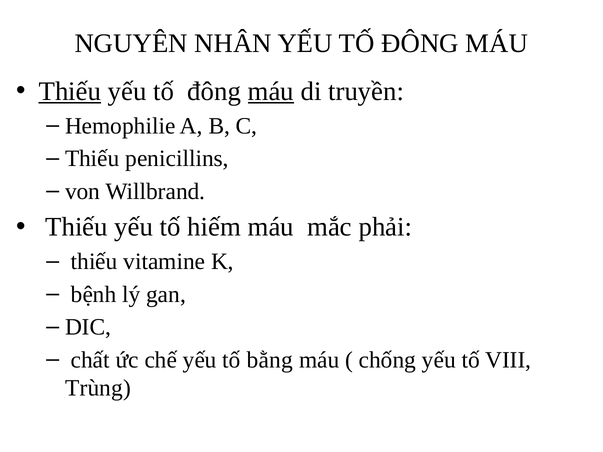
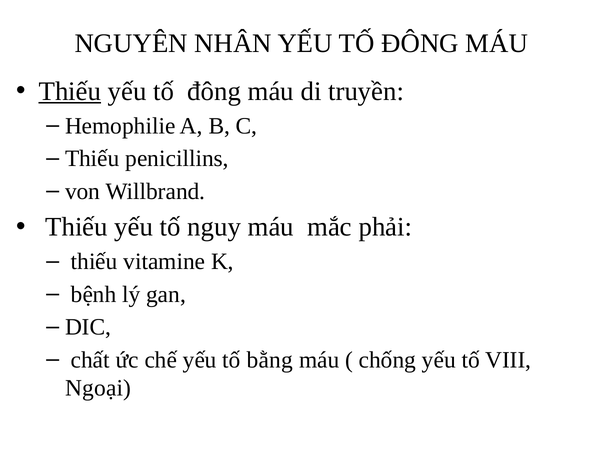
máu underline: present -> none (271, 91)
hiếm: hiếm -> nguy (214, 227)
Trùng: Trùng -> Ngoại (98, 388)
